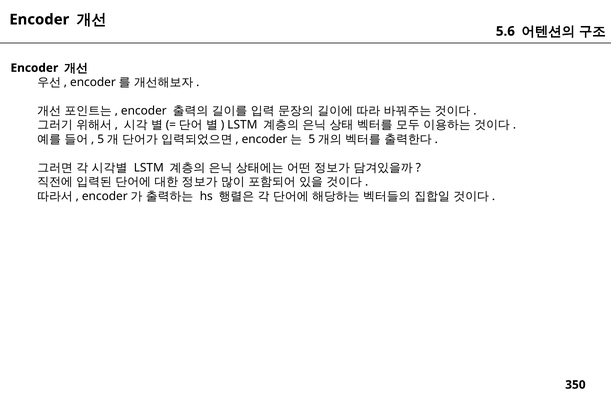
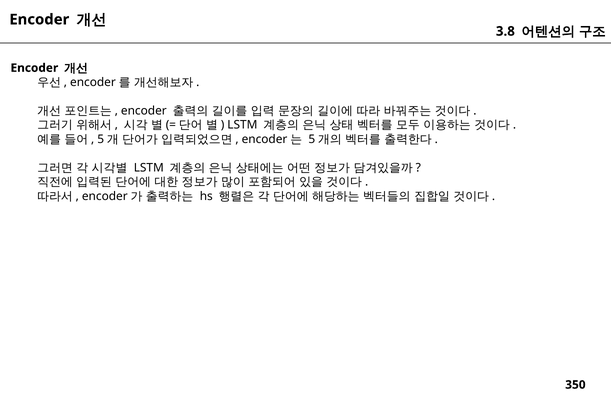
5.6: 5.6 -> 3.8 (505, 31)
